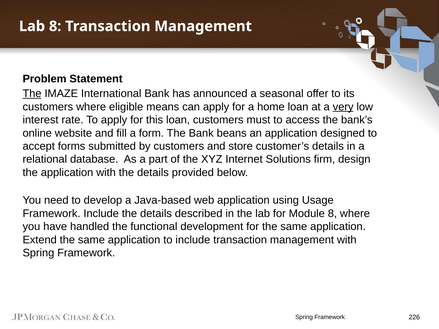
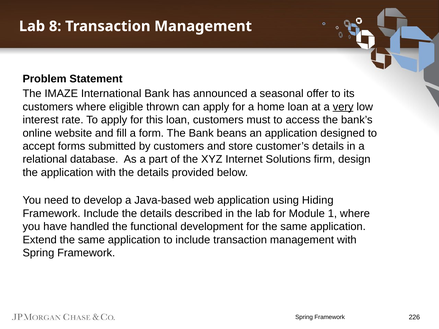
The underline: present -> none (32, 94)
means: means -> thrown (163, 107)
Usage: Usage -> Hiding (318, 200)
Module 8: 8 -> 1 (332, 214)
